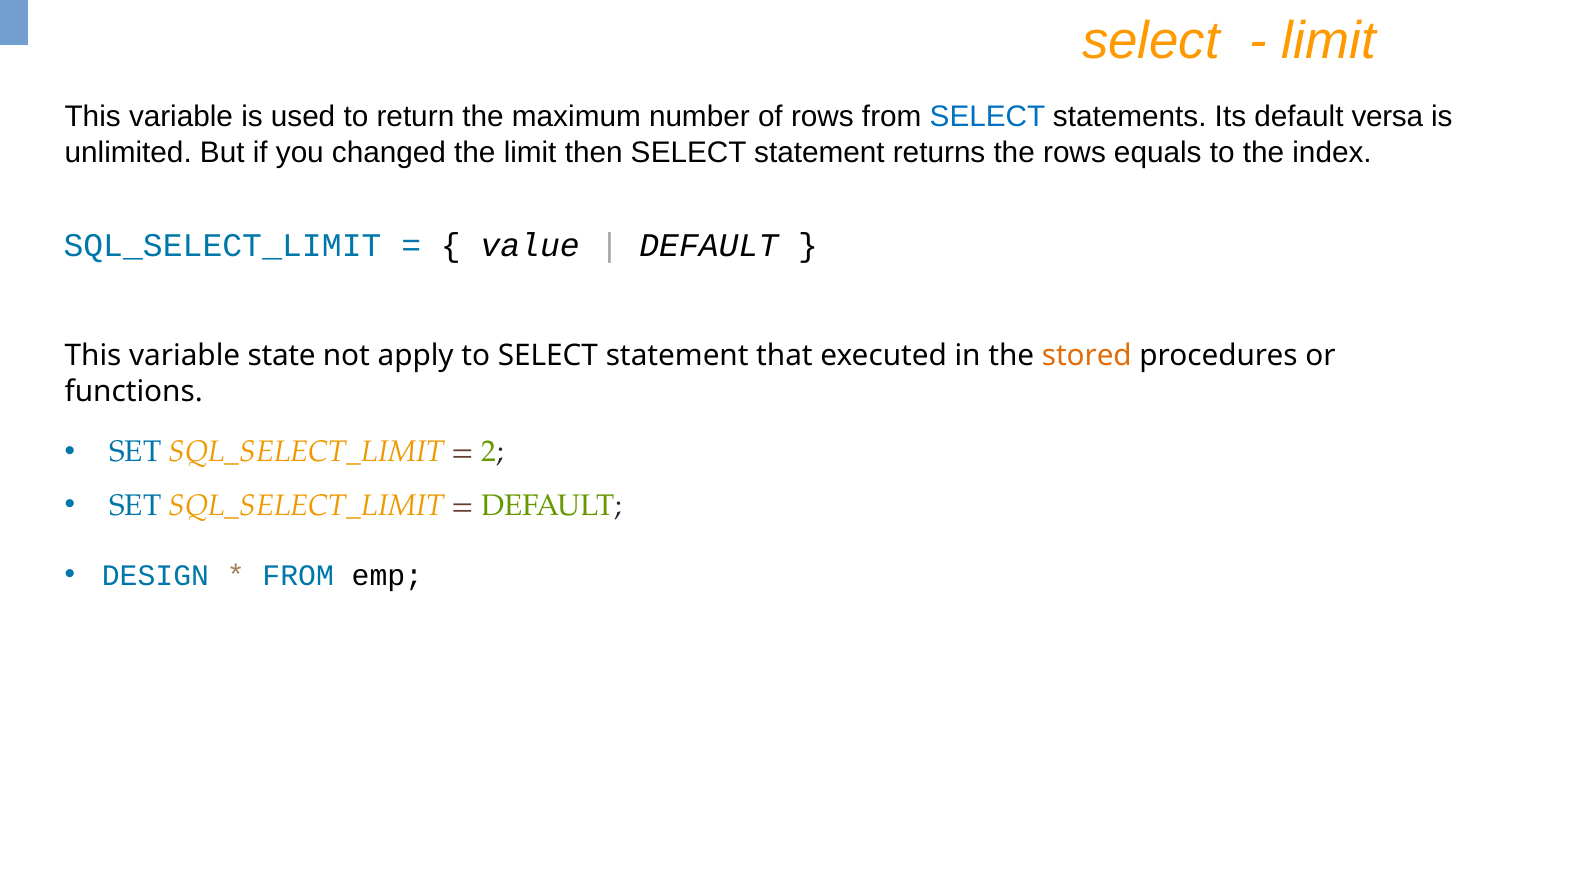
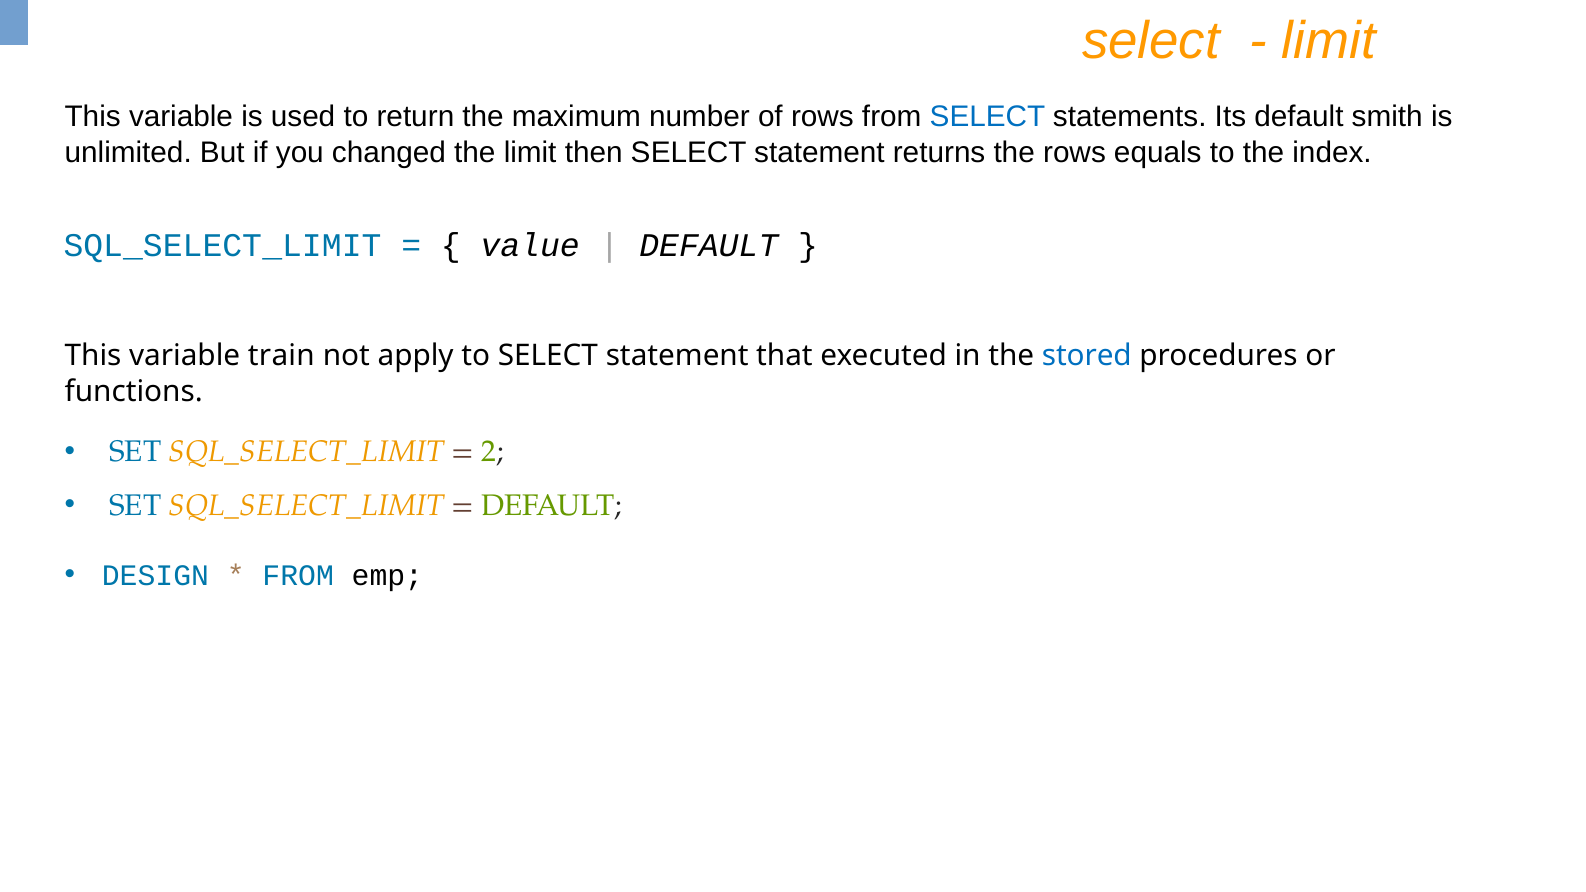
versa: versa -> smith (1387, 117)
state: state -> train (281, 356)
stored colour: orange -> blue (1087, 356)
